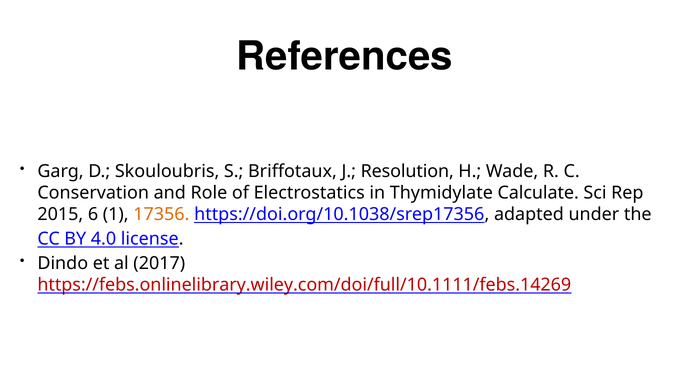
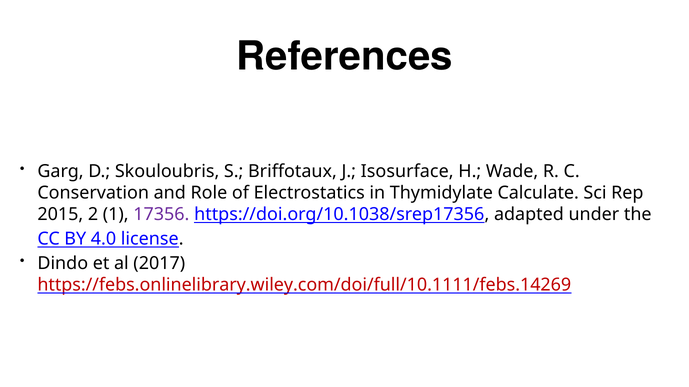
Resolution: Resolution -> Isosurface (407, 172)
6: 6 -> 2 (93, 215)
17356 colour: orange -> purple (161, 215)
